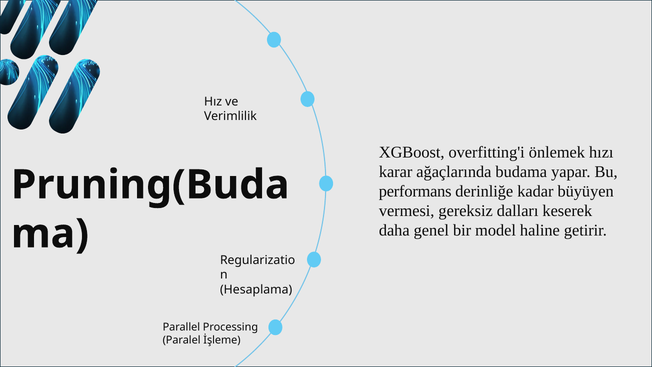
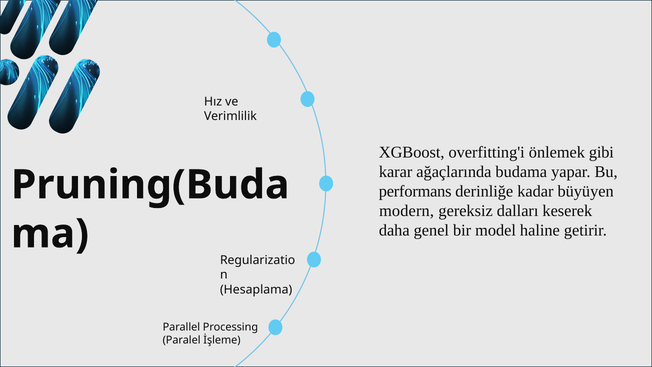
hızı: hızı -> gibi (601, 152)
vermesi: vermesi -> modern (407, 211)
